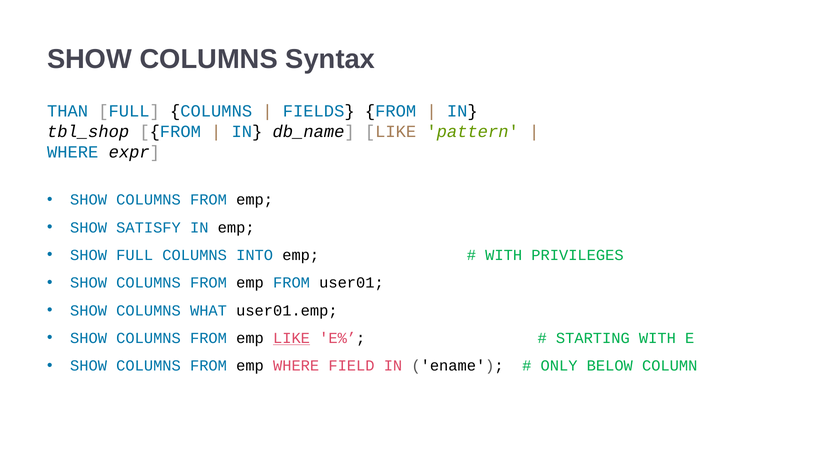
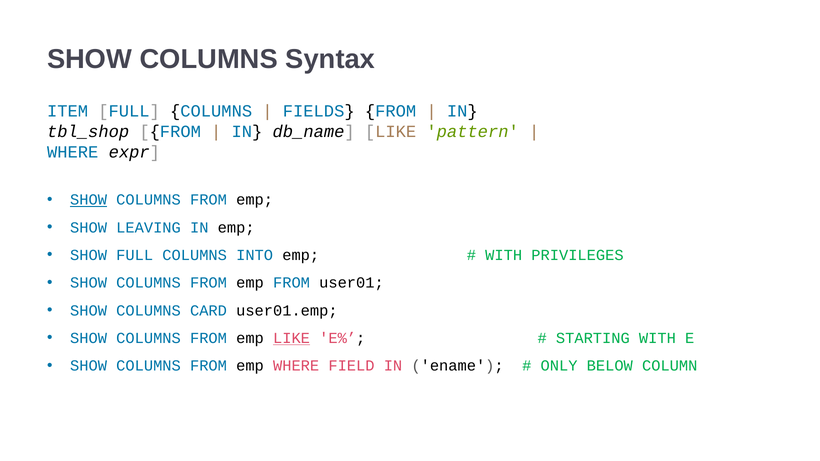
THAN: THAN -> ITEM (68, 111)
SHOW underline: none -> present (89, 200)
SATISFY: SATISFY -> LEAVING (149, 228)
WHAT: WHAT -> CARD (208, 311)
